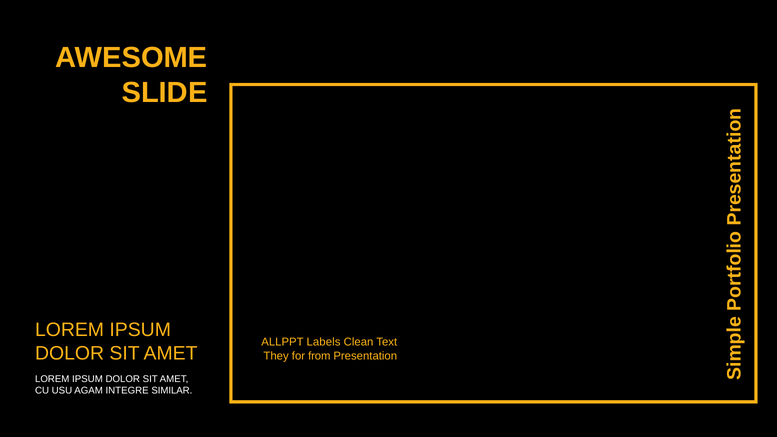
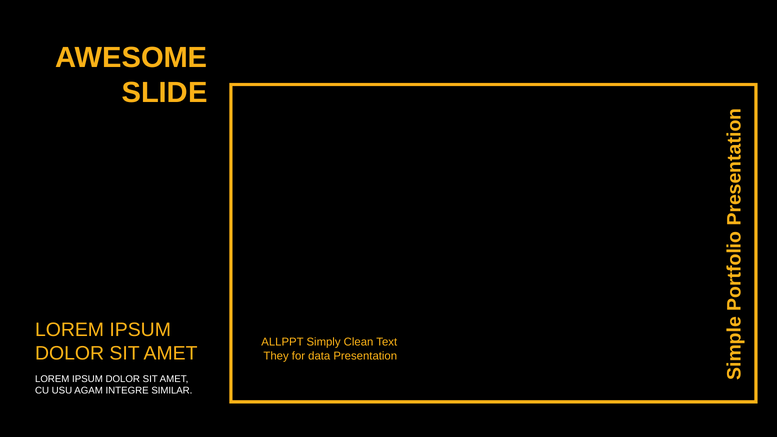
Labels: Labels -> Simply (324, 342)
from: from -> data (319, 356)
